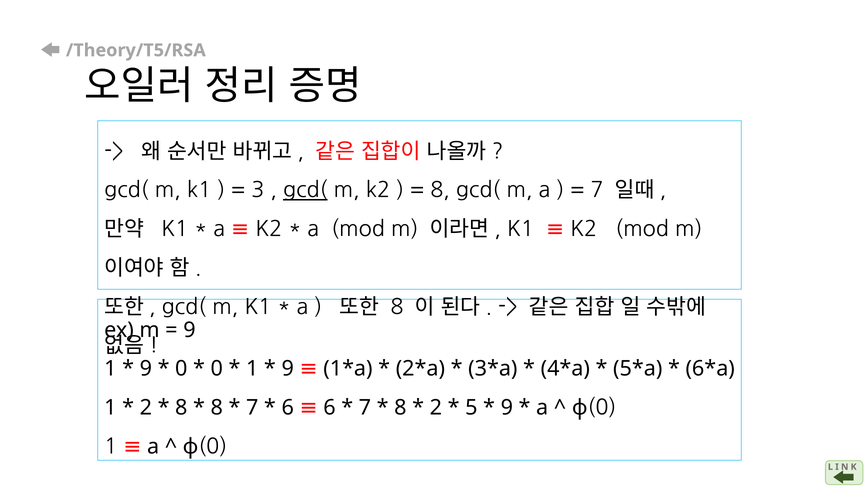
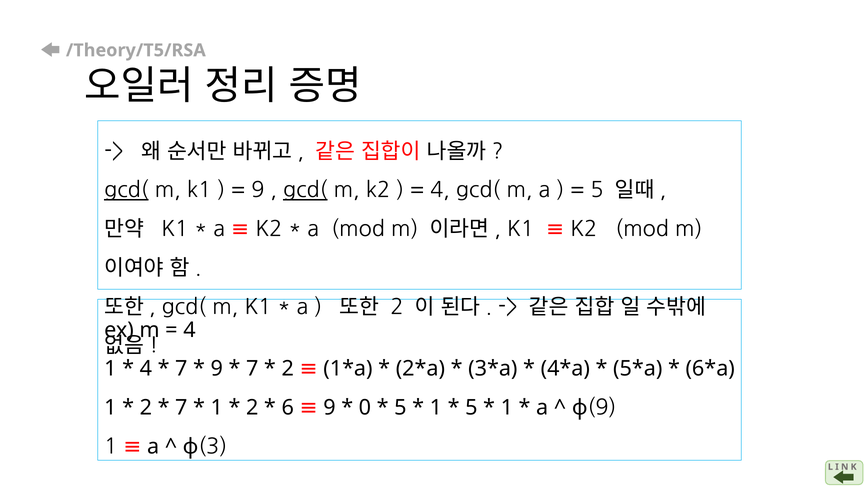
gcd( underline: none -> present (126, 190)
3: 3 -> 9 (258, 190)
8: 8 -> 4 (440, 190)
7: 7 -> 5 (597, 190)
8: 8 -> 2 (397, 307)
9: 9 -> 4 (189, 330)
9: 9 -> 4 (146, 369)
0: 0 -> 7 (181, 369)
0: 0 -> 9 (217, 369)
1: 1 -> 7 (252, 369)
9: 9 -> 2 (288, 369)
8: 8 -> 7 (181, 408)
8: 8 -> 1 (217, 408)
7: 7 -> 2 (252, 408)
6: 6 -> 9 (330, 408)
7: 7 -> 0 (365, 408)
8: 8 -> 5 (400, 408)
2: 2 -> 1 (436, 408)
9: 9 -> 1 (507, 408)
0: 0 -> 9 (602, 408)
0: 0 -> 3 (213, 447)
